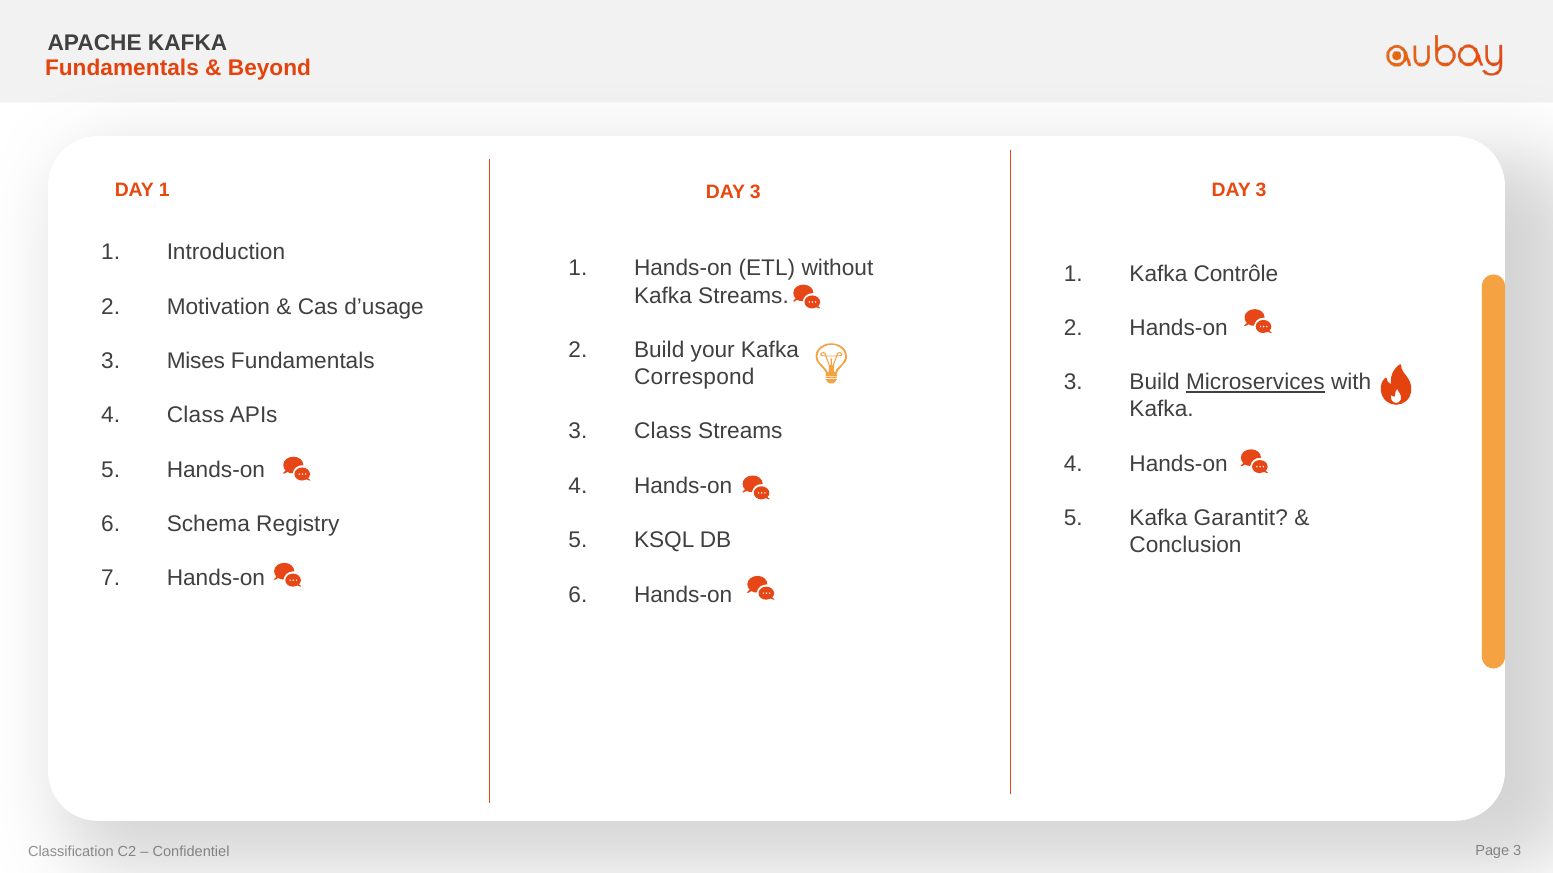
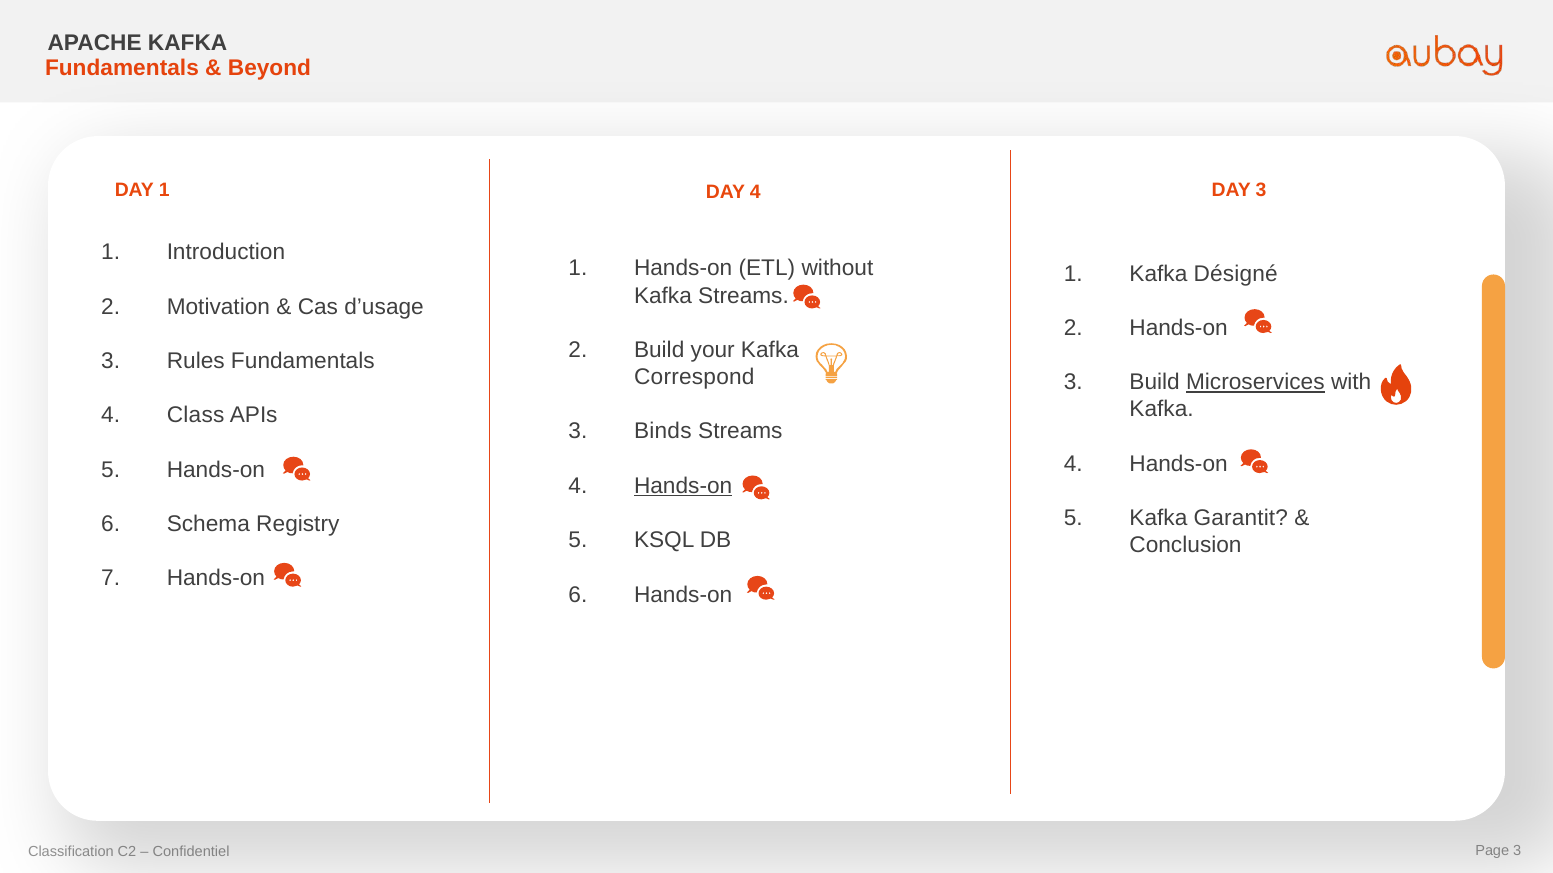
3: 3 -> 4 (755, 192)
Contrôle: Contrôle -> Désigné (1236, 274)
Mises: Mises -> Rules (196, 361)
3 Class: Class -> Binds (663, 432)
Hands-on underline: none -> present (683, 486)
